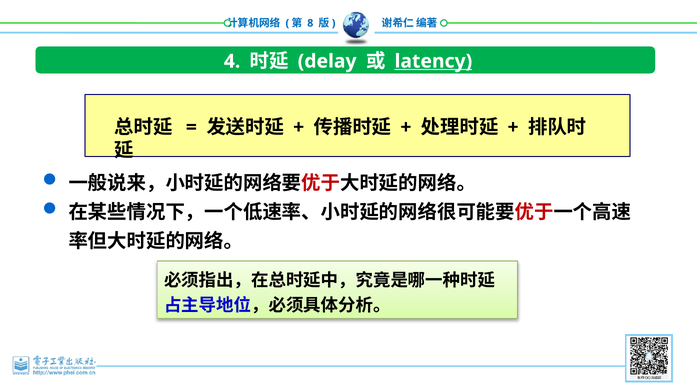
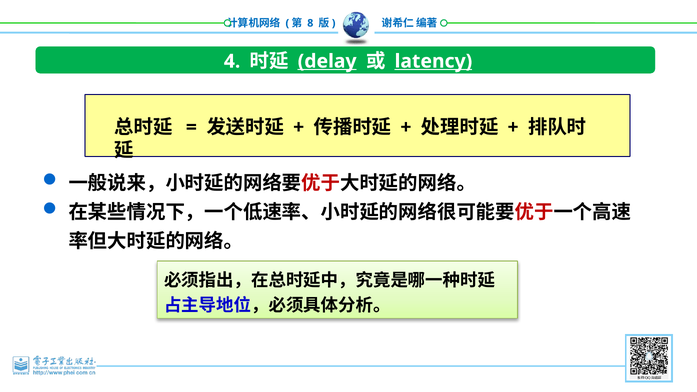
delay underline: none -> present (327, 61)
